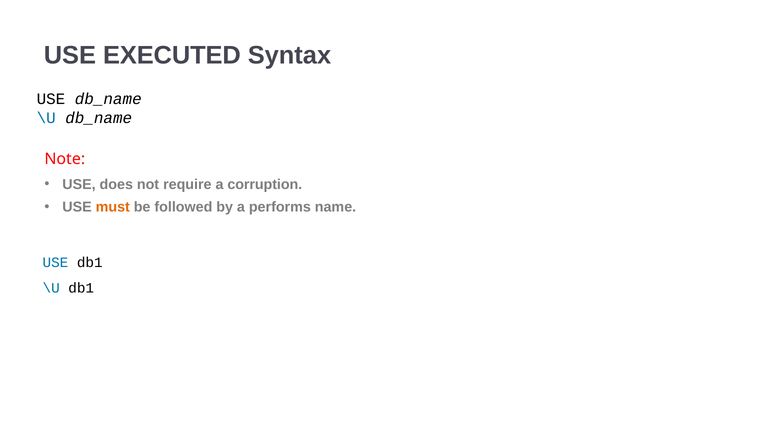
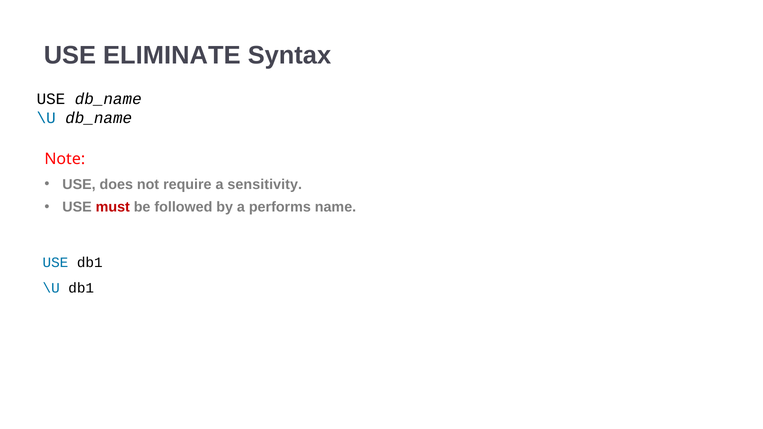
EXECUTED: EXECUTED -> ELIMINATE (172, 55)
corruption: corruption -> sensitivity (265, 184)
must colour: orange -> red (113, 207)
